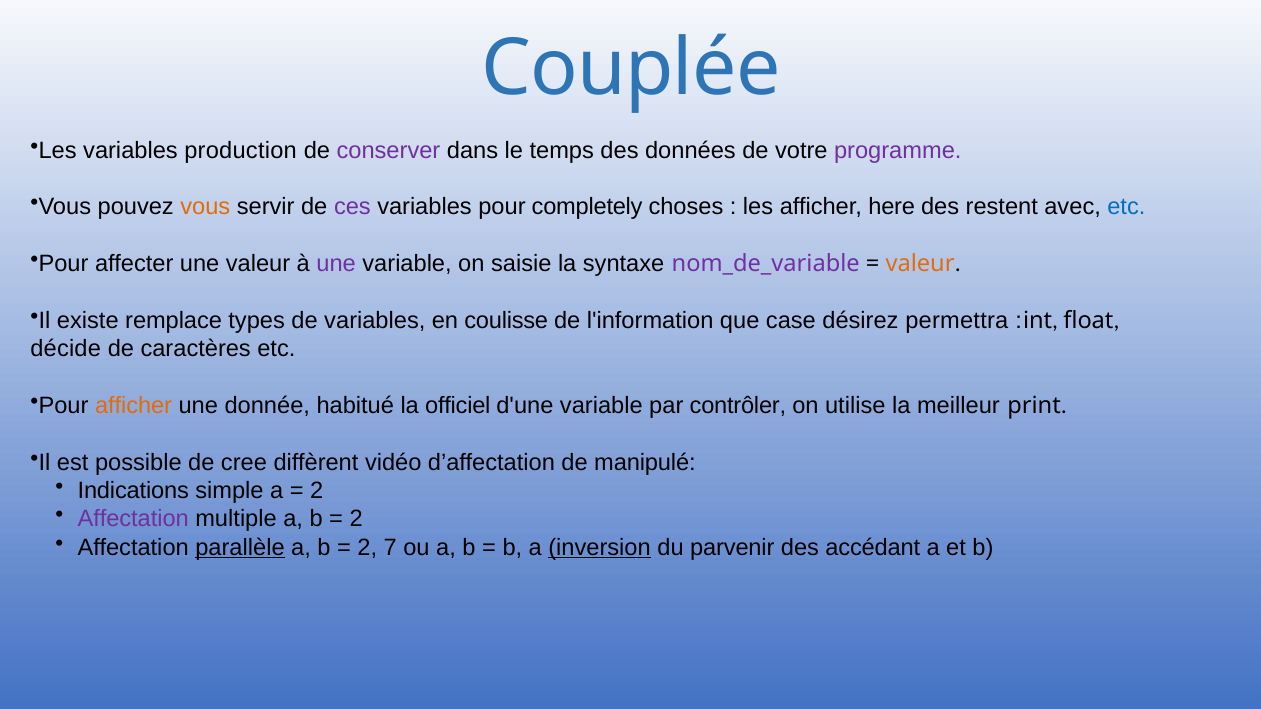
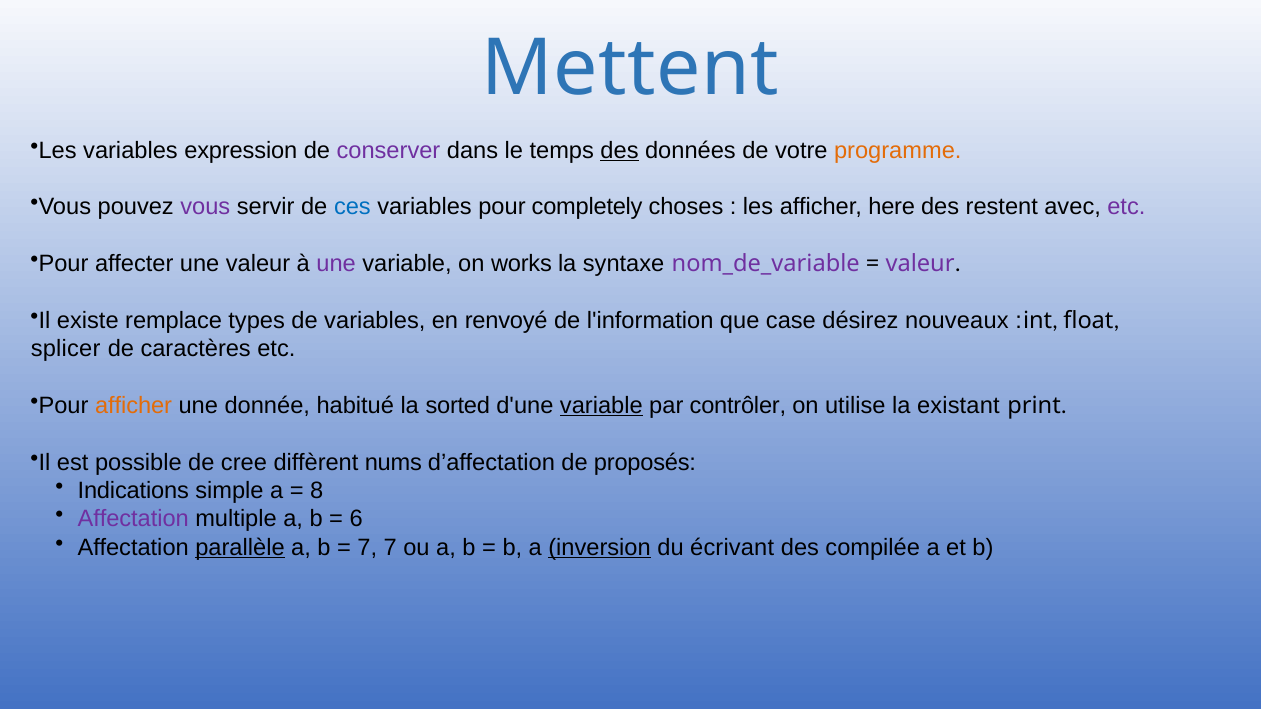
Couplée: Couplée -> Mettent (630, 68)
production: production -> expression (241, 150)
des underline: none -> present (620, 150)
programme colour: purple -> orange (898, 150)
vous colour: orange -> purple (205, 207)
ces colour: purple -> blue (352, 207)
etc colour: blue -> purple (1126, 207)
saisie: saisie -> works (521, 264)
valeur colour: orange -> purple (920, 264)
coulisse: coulisse -> renvoyé (506, 321)
permettra: permettra -> nouveaux (957, 321)
décide: décide -> splicer (66, 349)
officiel: officiel -> sorted (458, 406)
variable underline: none -> present (601, 406)
meilleur: meilleur -> existant (958, 406)
vidéo: vidéo -> nums (393, 462)
manipulé: manipulé -> proposés (645, 462)
2: 2 -> 8 (317, 491)
2: 2 -> 6 (356, 519)
2: 2 -> 7 (367, 548)
parvenir: parvenir -> écrivant (732, 548)
accédant: accédant -> compilée (873, 548)
